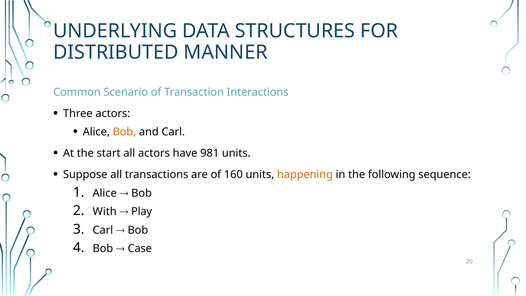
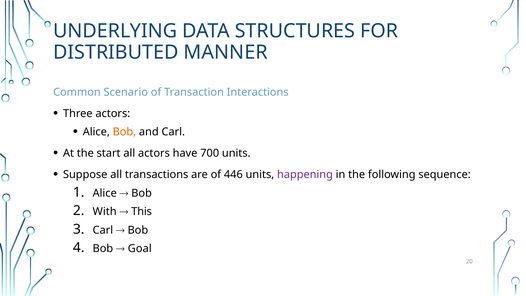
981: 981 -> 700 (210, 153)
160: 160 -> 446 (233, 174)
happening colour: orange -> purple (305, 174)
Play: Play -> This (142, 212)
Case: Case -> Goal (140, 249)
